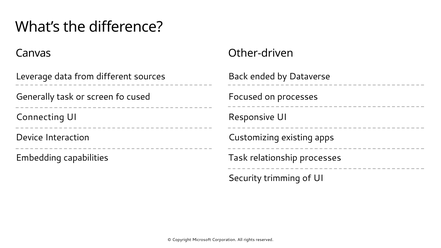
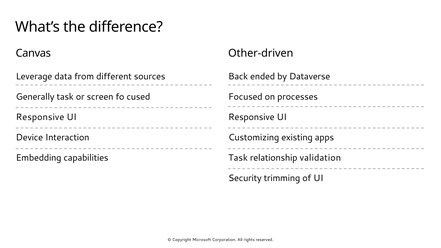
Connecting: Connecting -> Responsive (40, 117)
relationship processes: processes -> validation (320, 158)
